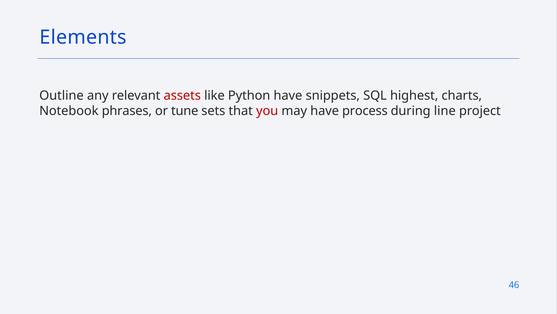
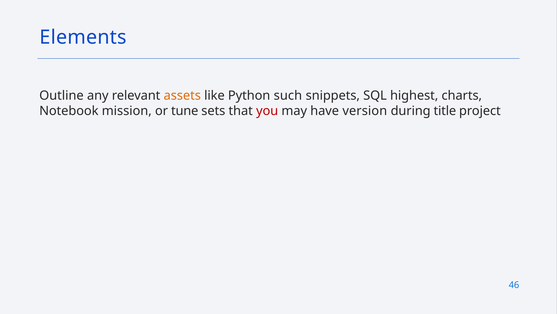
assets colour: red -> orange (182, 96)
Python have: have -> such (288, 96)
phrases: phrases -> mission (127, 111)
process: process -> version (365, 111)
line: line -> title (445, 111)
